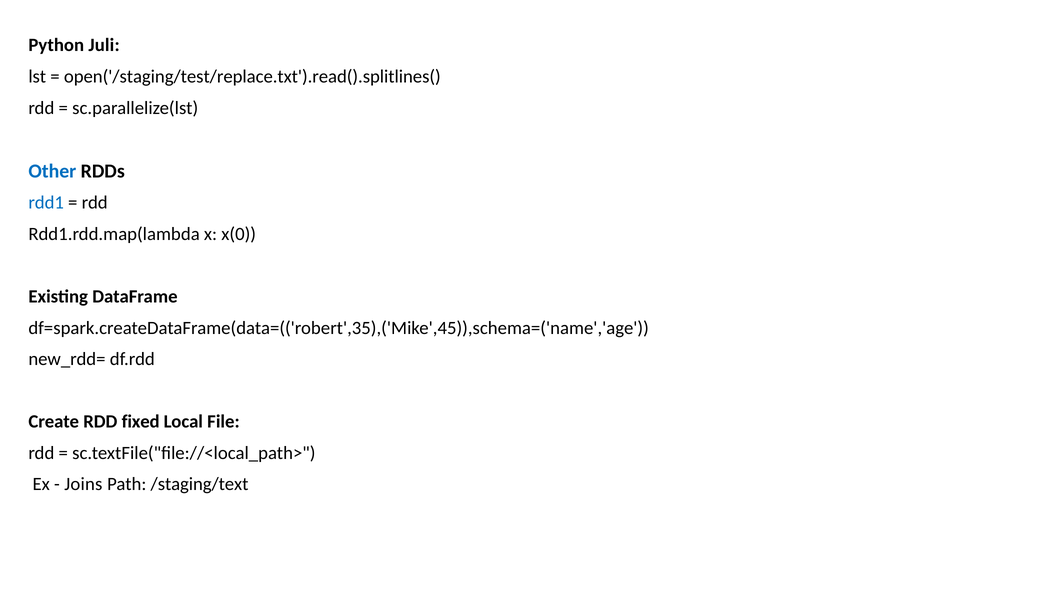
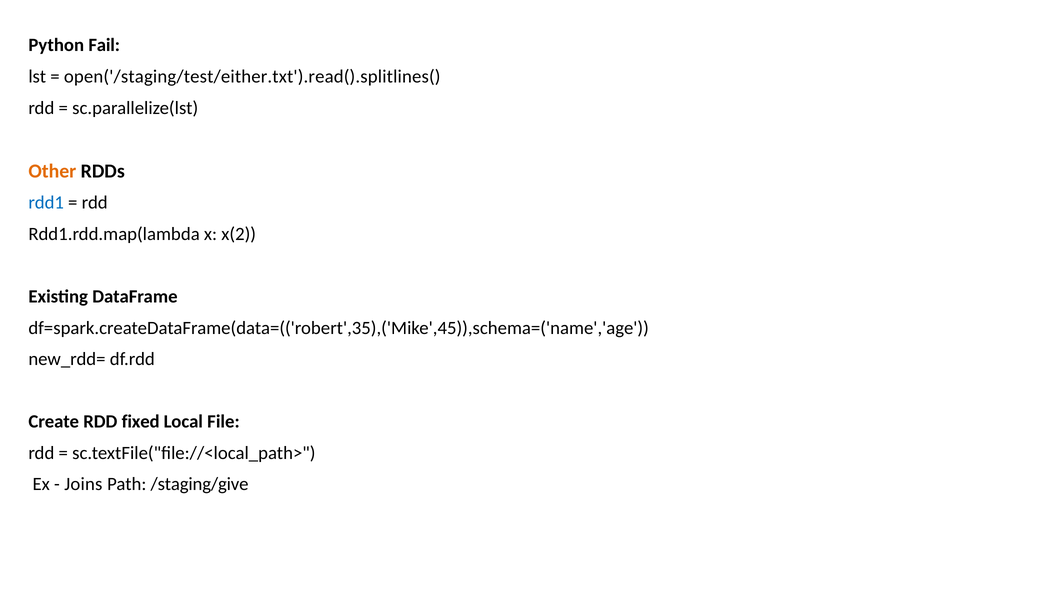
Juli: Juli -> Fail (104, 45)
open('/staging/test/replace.txt').read().splitlines(: open('/staging/test/replace.txt').read().splitlines( -> open('/staging/test/either.txt').read().splitlines( (252, 77)
Other colour: blue -> orange (52, 171)
x(0: x(0 -> x(2 (239, 234)
/staging/text: /staging/text -> /staging/give (200, 484)
